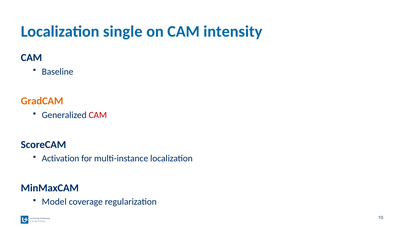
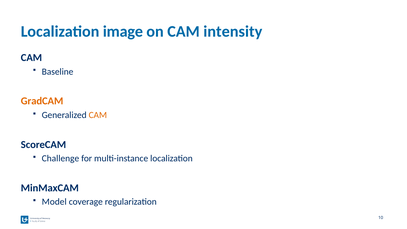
single: single -> image (123, 32)
CAM colour: red -> orange (98, 115)
Activation: Activation -> Challenge (60, 158)
